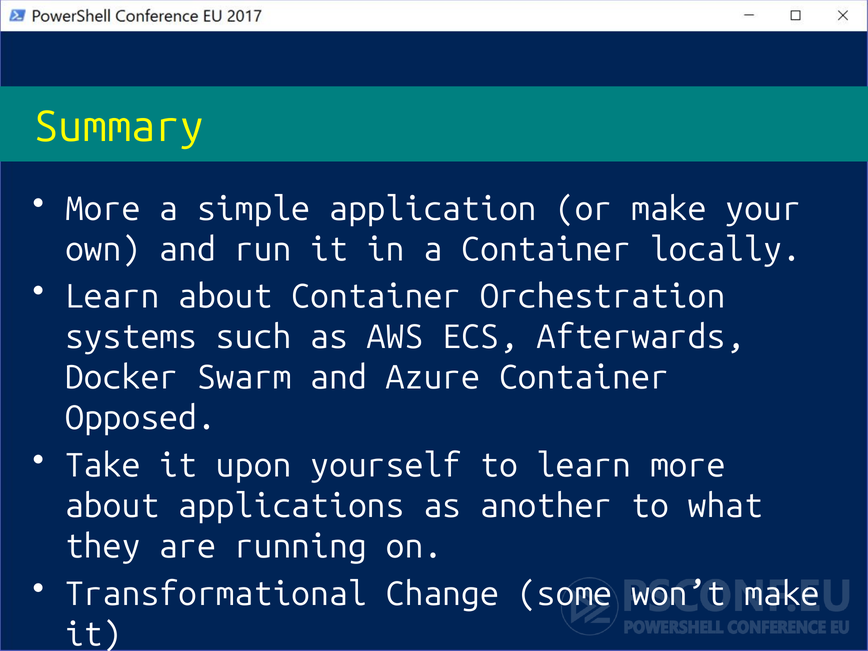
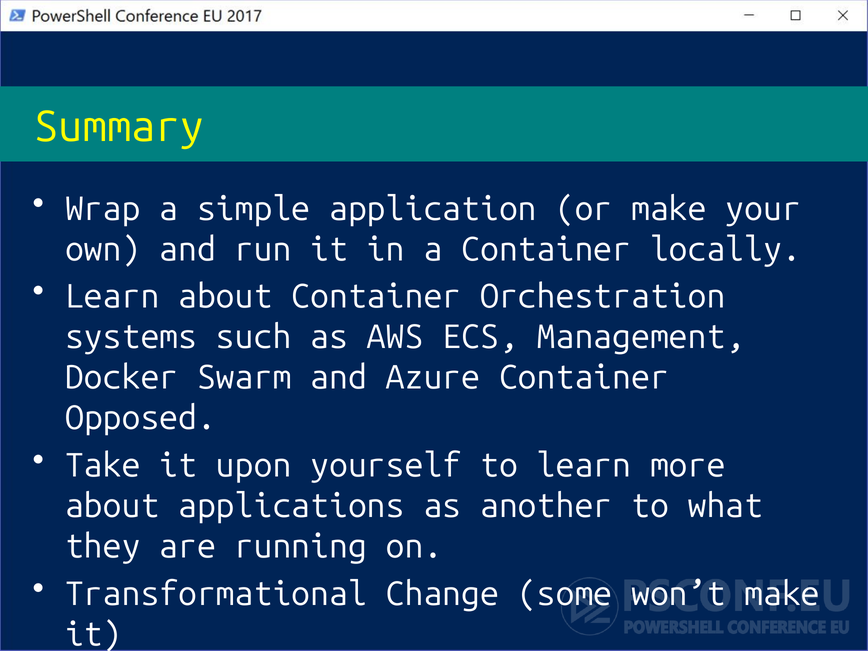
More: More -> Wrap (103, 209)
Afterwards: Afterwards -> Management (641, 337)
